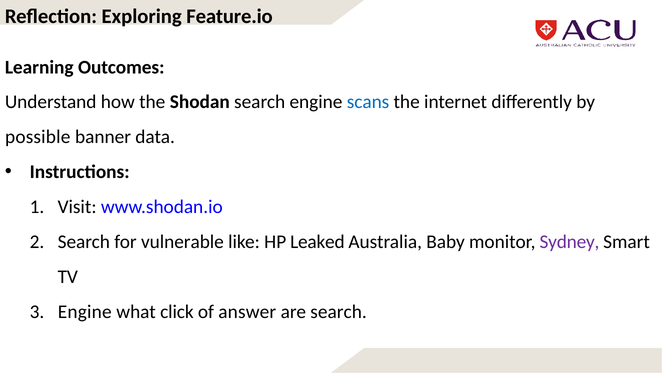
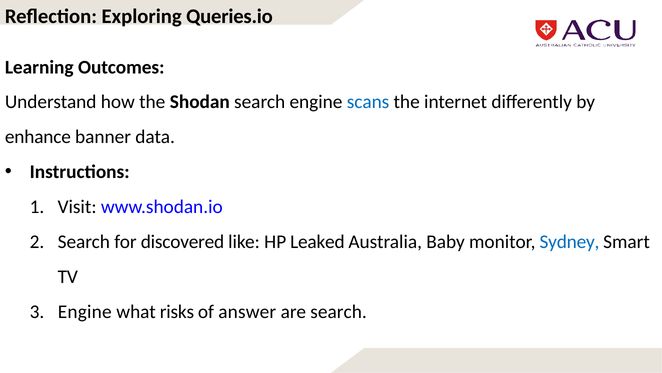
Feature.io: Feature.io -> Queries.io (230, 16)
possible: possible -> enhance (38, 137)
vulnerable: vulnerable -> discovered (183, 242)
Sydney colour: purple -> blue (569, 242)
click: click -> risks (177, 311)
